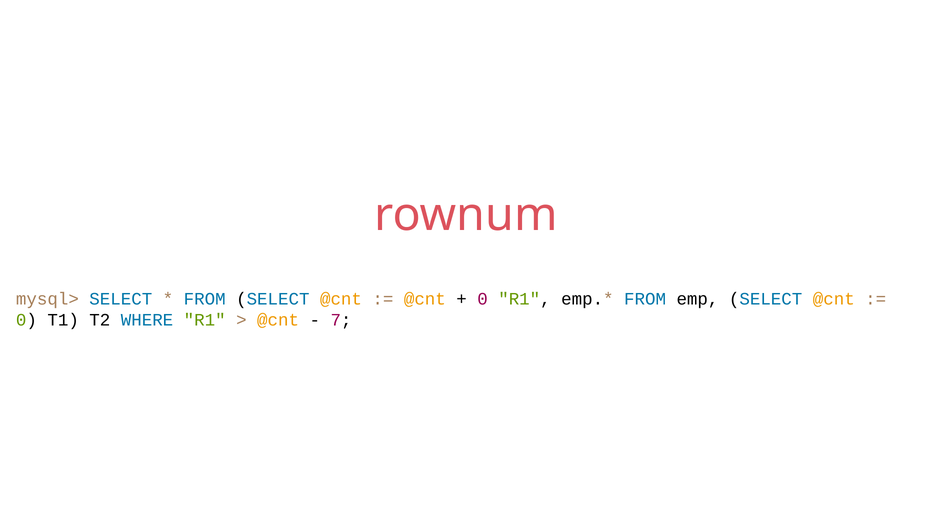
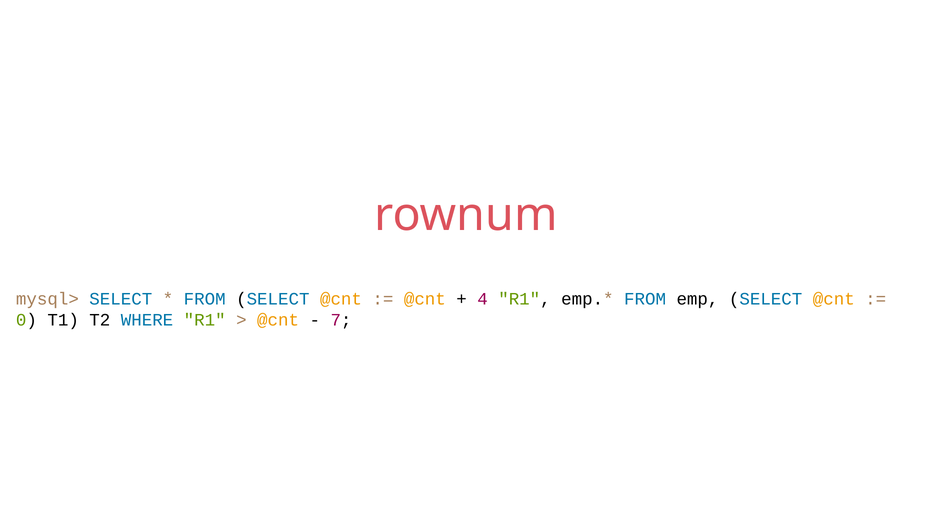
0: 0 -> 4 (483, 299)
